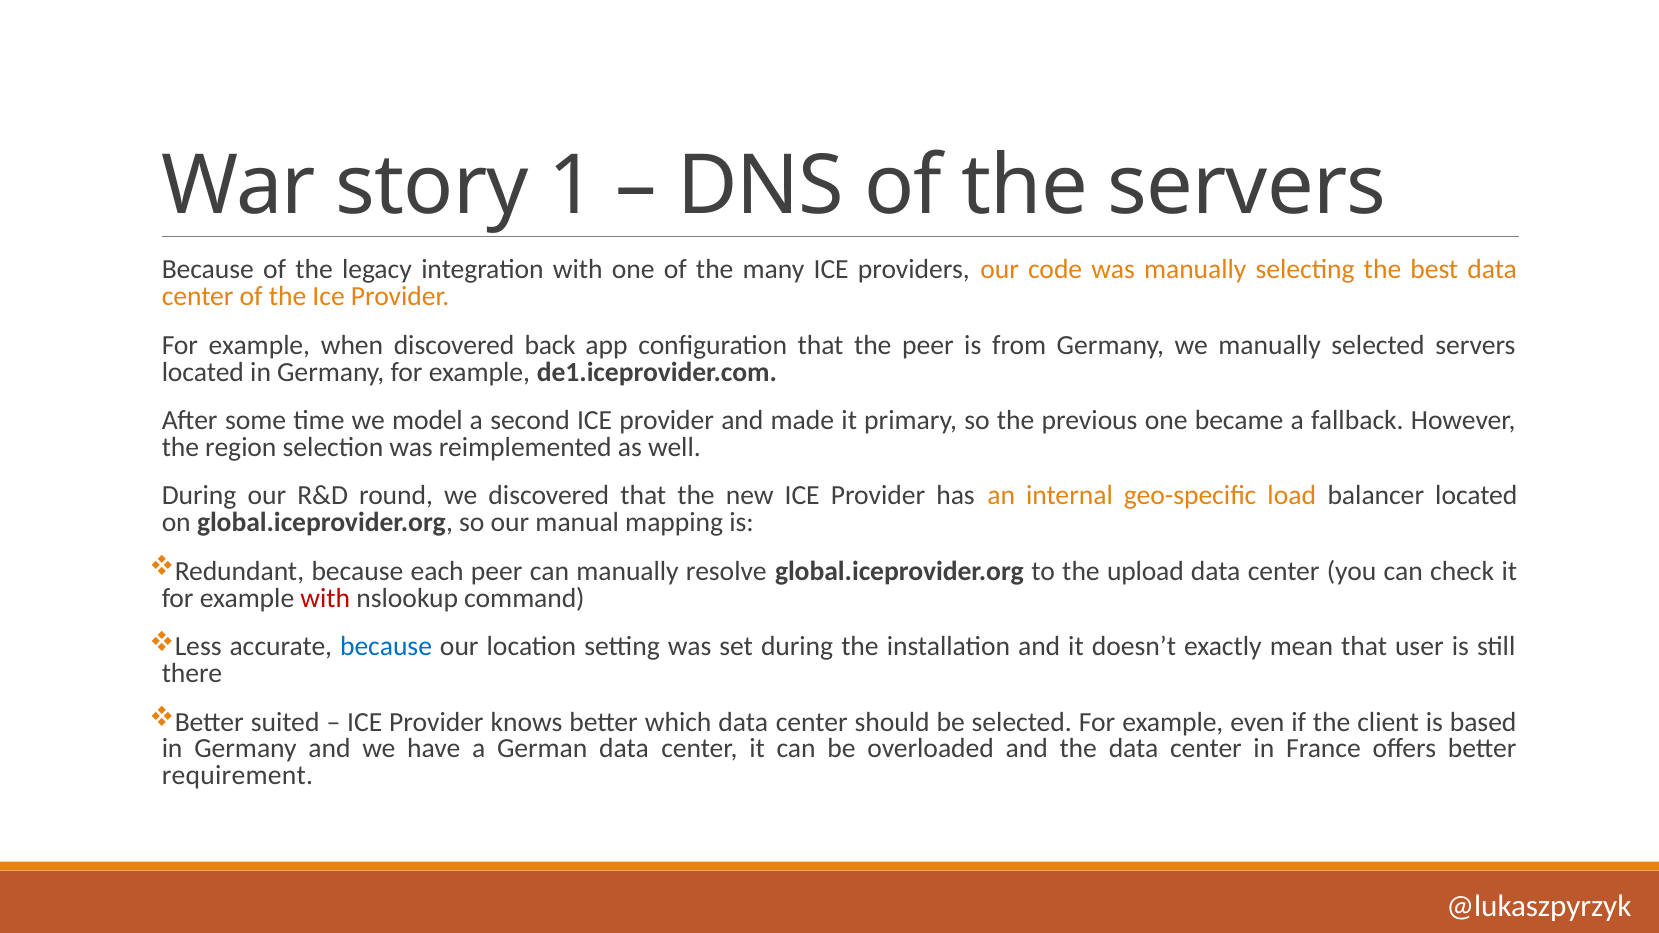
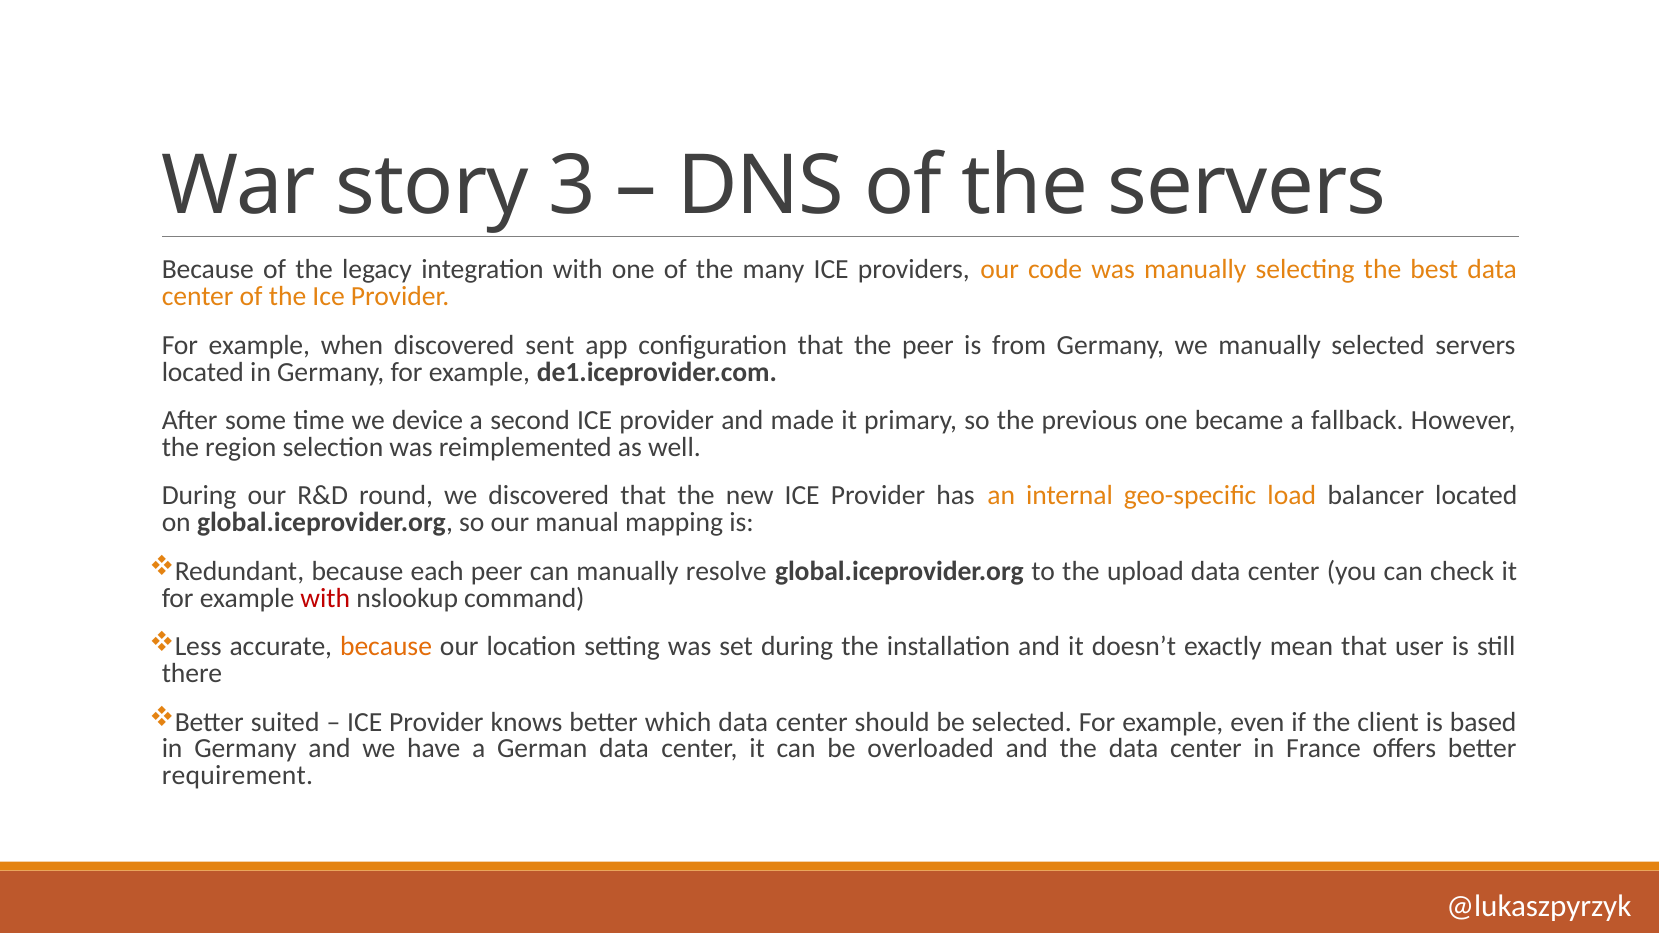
1: 1 -> 3 (572, 186)
back: back -> sent (550, 345)
model: model -> device (428, 421)
because colour: blue -> orange (386, 647)
